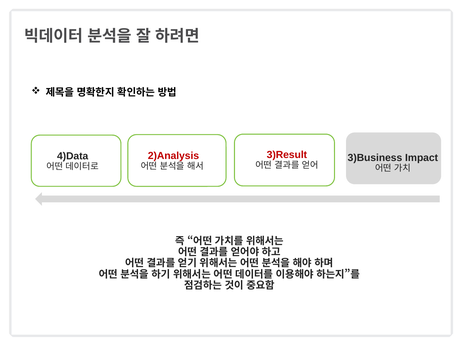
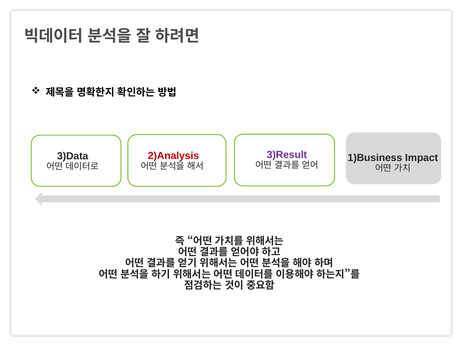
3)Result colour: red -> purple (287, 155)
4)Data: 4)Data -> 3)Data (73, 156)
3)Business: 3)Business -> 1)Business (375, 158)
